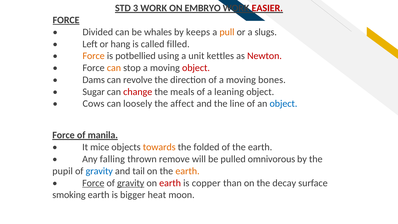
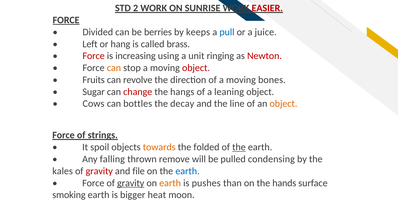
3: 3 -> 2 (136, 8)
EMBRYO: EMBRYO -> SUNRISE (203, 8)
whales: whales -> berries (158, 32)
pull colour: orange -> blue (227, 32)
slugs: slugs -> juice (266, 32)
filled: filled -> brass (178, 44)
Force colour: orange -> red (94, 56)
potbellied: potbellied -> increasing (135, 56)
kettles: kettles -> ringing (220, 56)
Dams: Dams -> Fruits (94, 80)
meals: meals -> hangs (182, 92)
loosely: loosely -> bottles (138, 104)
affect: affect -> decay (182, 104)
object colour: blue -> orange (283, 104)
manila: manila -> strings (103, 135)
mice: mice -> spoil (100, 147)
the underline: none -> present (239, 147)
omnivorous: omnivorous -> condensing (271, 159)
pupil: pupil -> kales (63, 171)
gravity colour: blue -> red (99, 171)
tail: tail -> file (139, 171)
earth colour: orange -> blue (187, 171)
Force underline: present -> none (93, 183)
earth colour: red -> orange (170, 183)
copper: copper -> pushes (206, 183)
decay: decay -> hands (284, 183)
